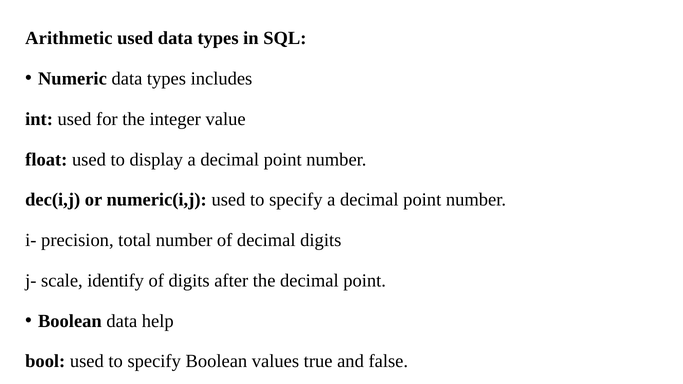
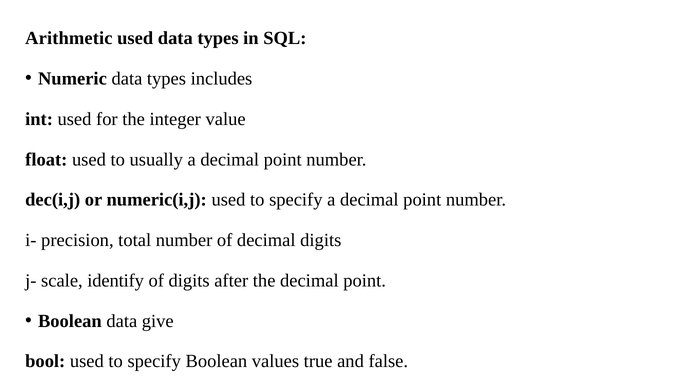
display: display -> usually (156, 160)
help: help -> give (158, 321)
